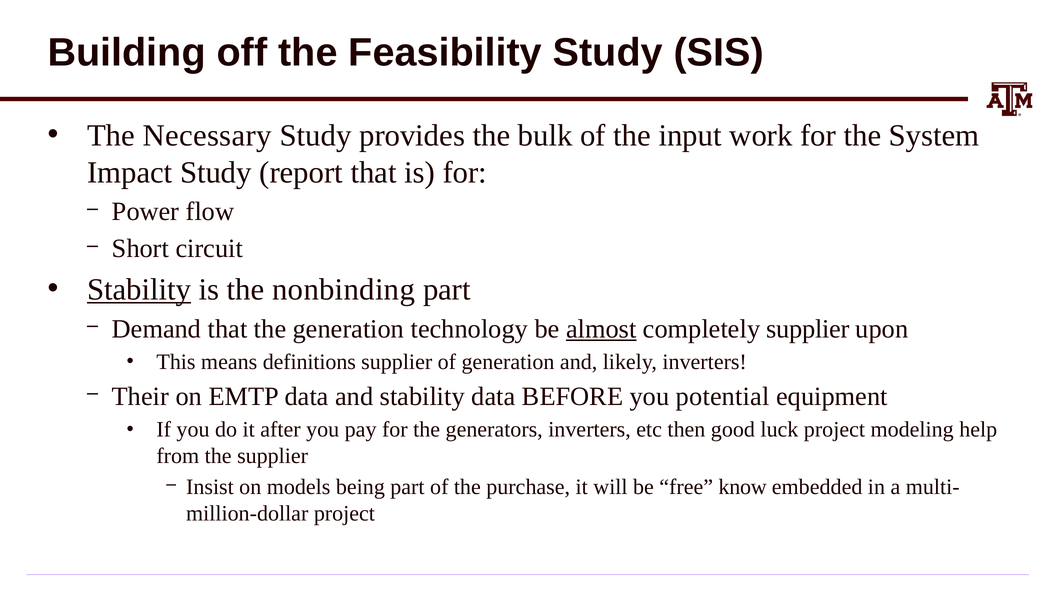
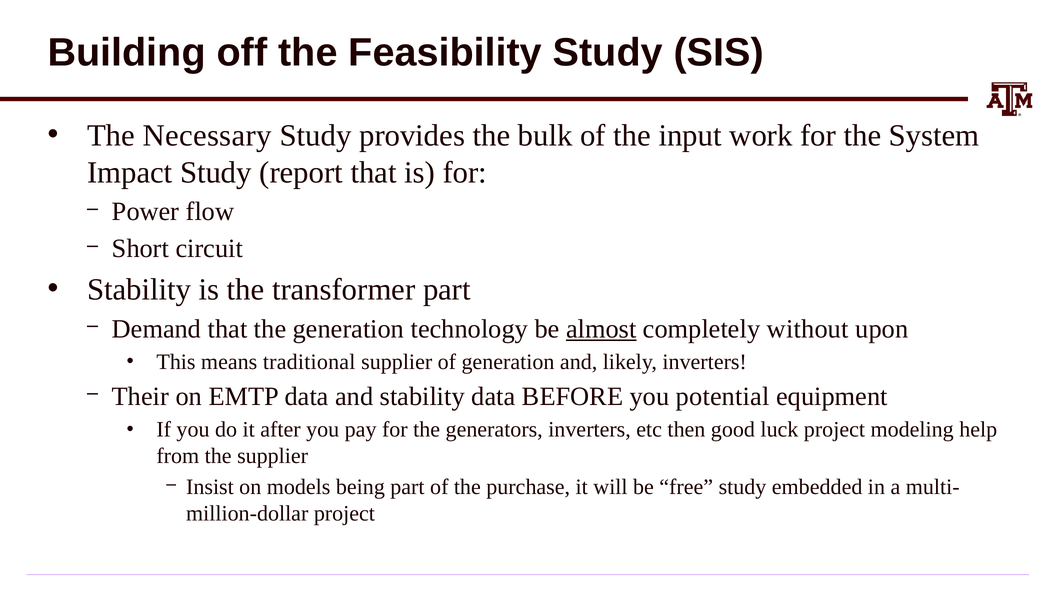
Stability underline: present -> none (139, 290)
nonbinding: nonbinding -> transformer (344, 290)
completely supplier: supplier -> without (808, 329)
definitions: definitions -> traditional (309, 362)
free know: know -> study (742, 487)
